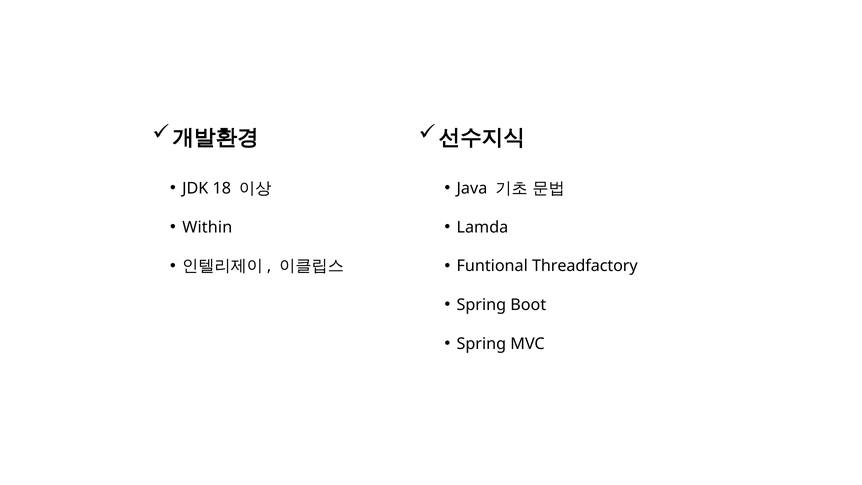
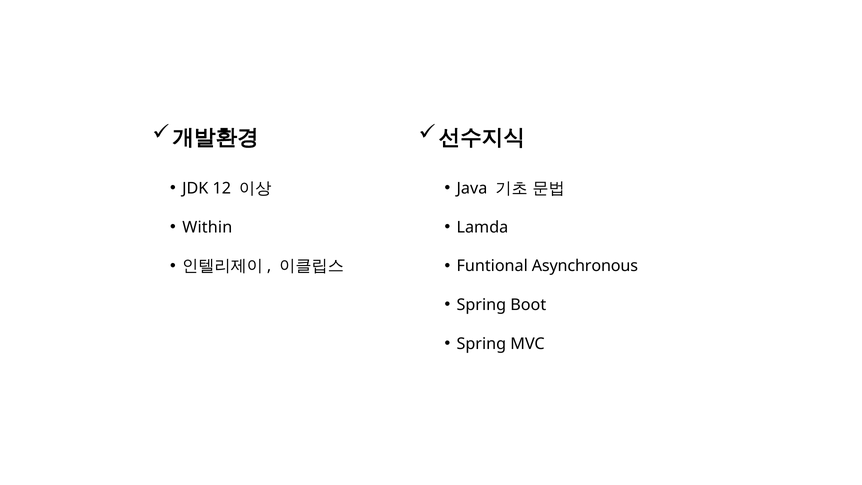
18: 18 -> 12 (222, 188)
Threadfactory: Threadfactory -> Asynchronous (585, 266)
